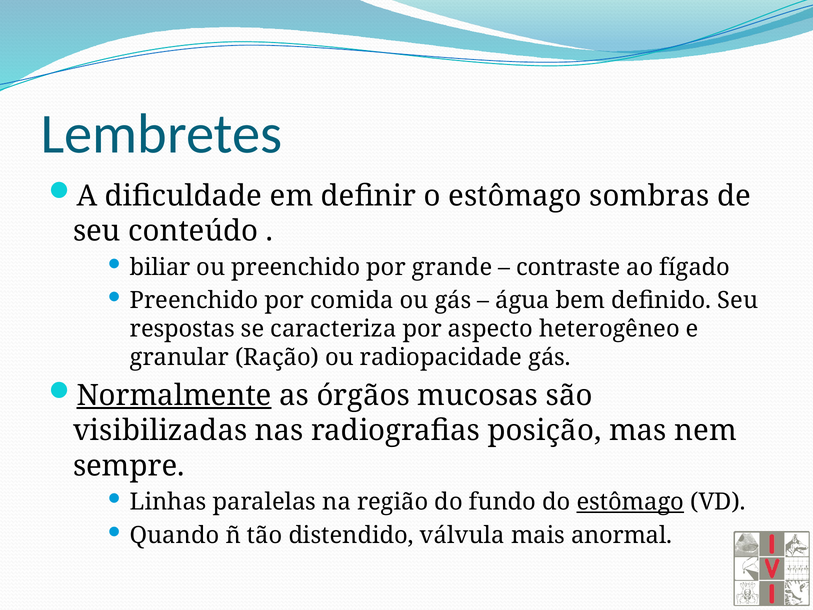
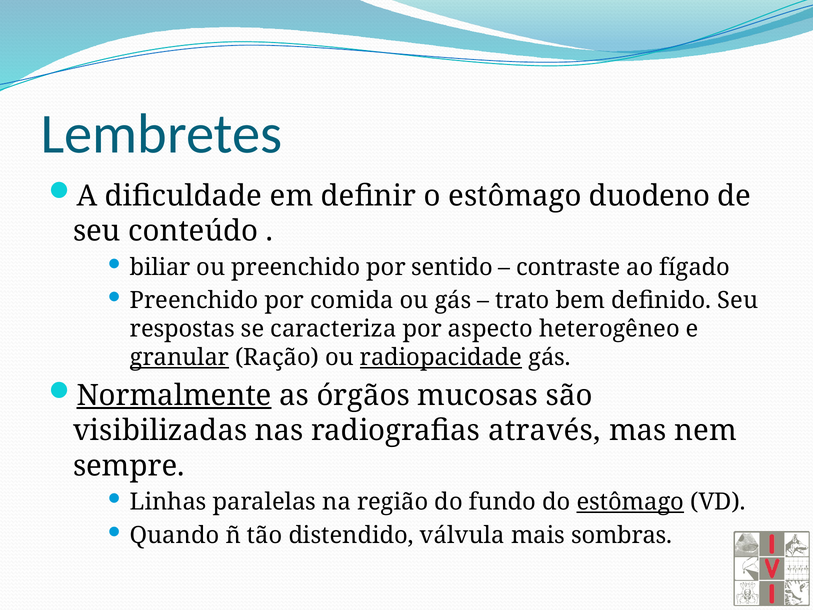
sombras: sombras -> duodeno (650, 196)
grande: grande -> sentido (452, 267)
água: água -> trato (523, 300)
granular underline: none -> present (179, 357)
radiopacidade underline: none -> present (441, 357)
posição: posição -> através (545, 431)
anormal: anormal -> sombras (622, 535)
